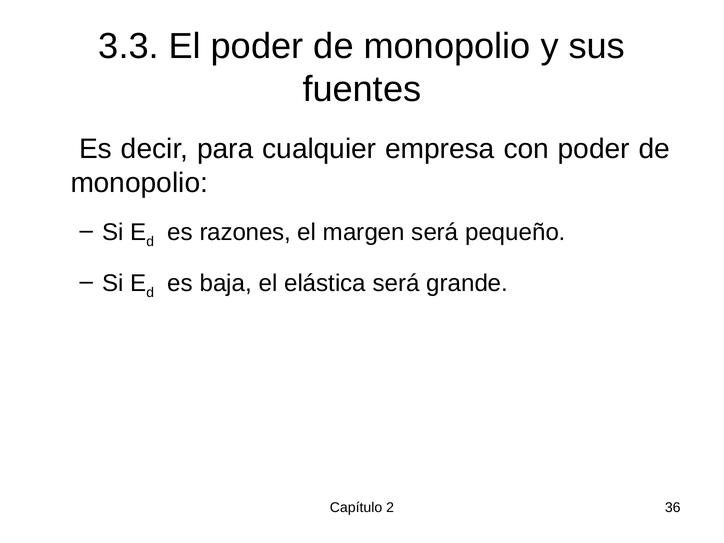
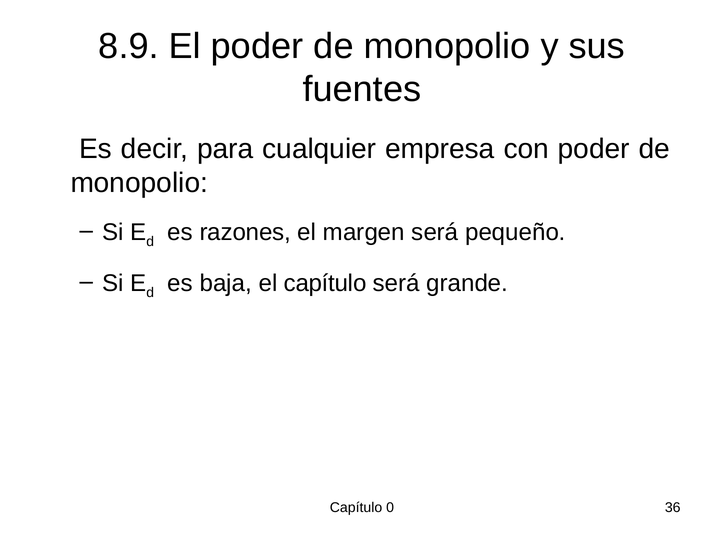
3.3: 3.3 -> 8.9 (129, 46)
el elástica: elástica -> capítulo (325, 283)
2: 2 -> 0 (390, 508)
